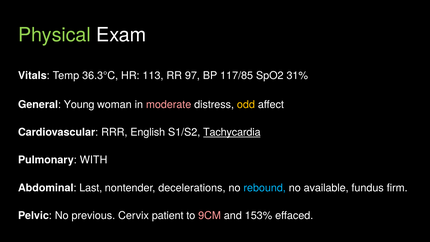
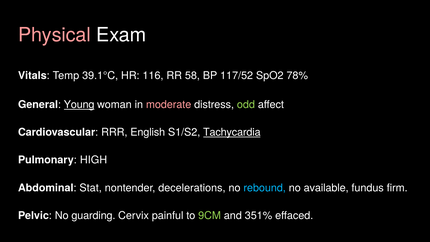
Physical colour: light green -> pink (54, 35)
36.3°C: 36.3°C -> 39.1°C (100, 76)
113: 113 -> 116 (153, 76)
97: 97 -> 58 (192, 76)
117/85: 117/85 -> 117/52 (237, 76)
31%: 31% -> 78% (297, 76)
Young underline: none -> present (79, 105)
odd colour: yellow -> light green (246, 105)
WITH: WITH -> HIGH (94, 160)
Last: Last -> Stat (91, 188)
previous: previous -> guarding (93, 215)
patient: patient -> painful (168, 215)
9CM colour: pink -> light green (210, 215)
153%: 153% -> 351% (259, 215)
